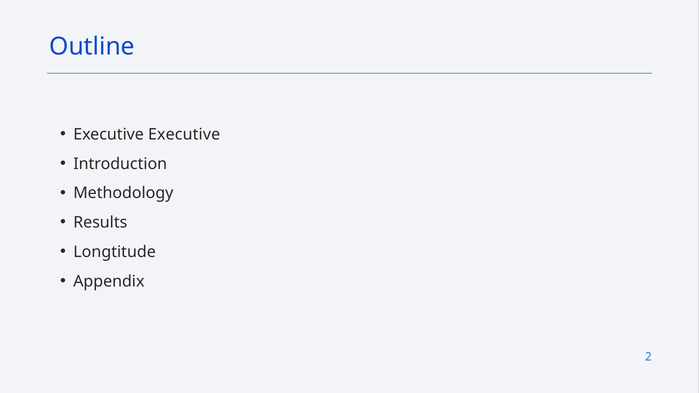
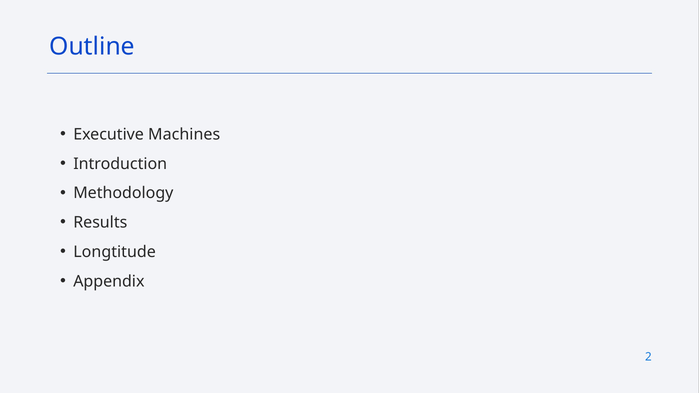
Executive Executive: Executive -> Machines (184, 134)
